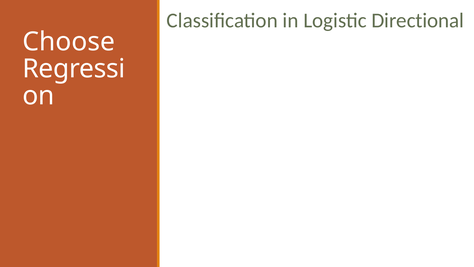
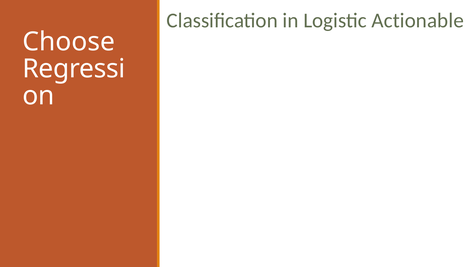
Directional: Directional -> Actionable (418, 21)
